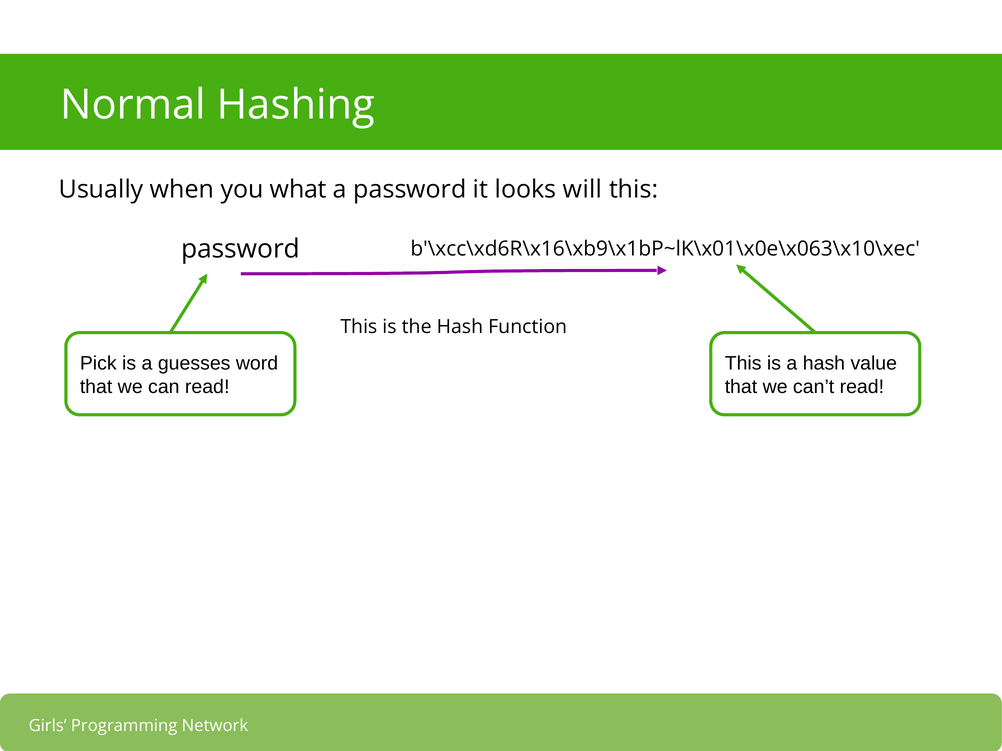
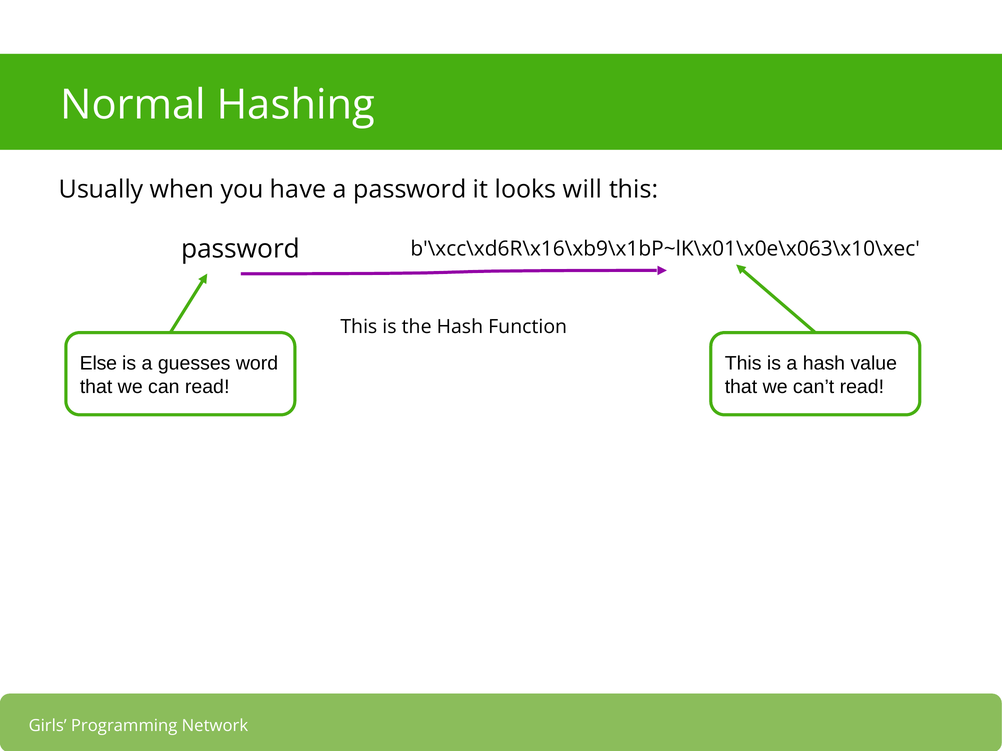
what: what -> have (298, 189)
Pick: Pick -> Else (98, 364)
